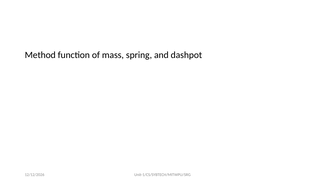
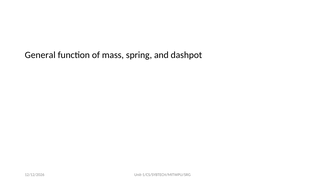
Method: Method -> General (40, 55)
